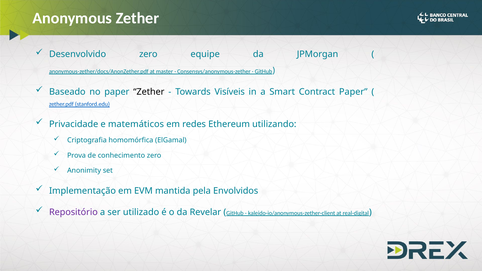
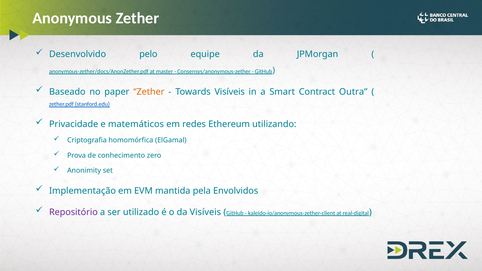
Desenvolvido zero: zero -> pelo (148, 54)
Zether colour: black -> orange (149, 92)
Contract Paper: Paper -> Outra (353, 92)
da Revelar: Revelar -> Visíveis (205, 212)
